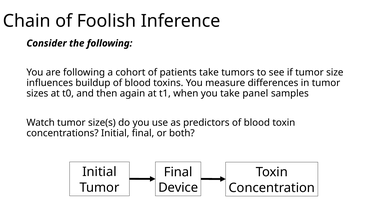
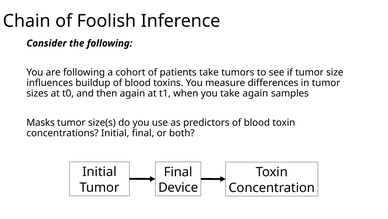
take panel: panel -> again (255, 93)
Watch: Watch -> Masks (41, 122)
